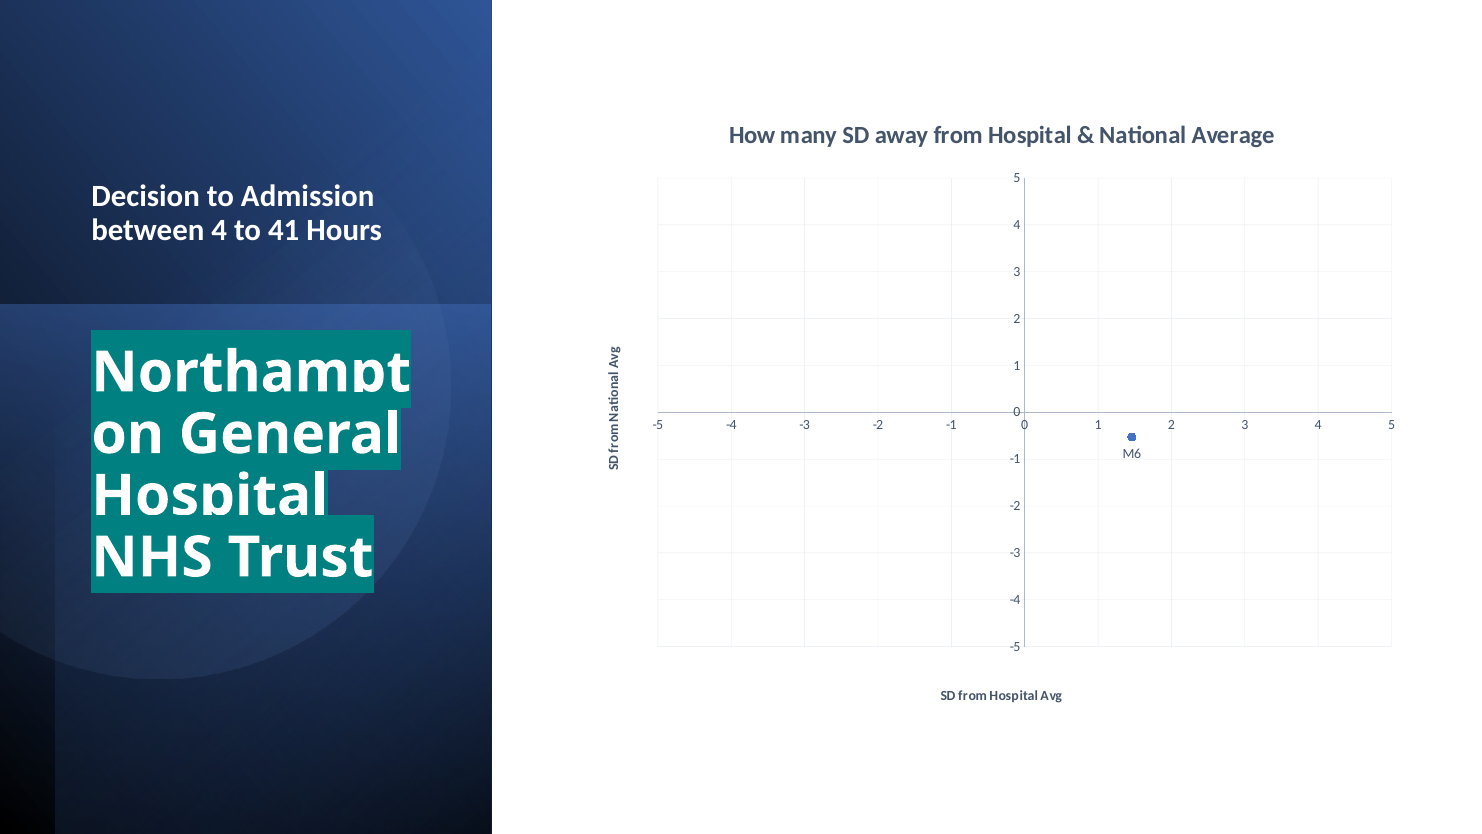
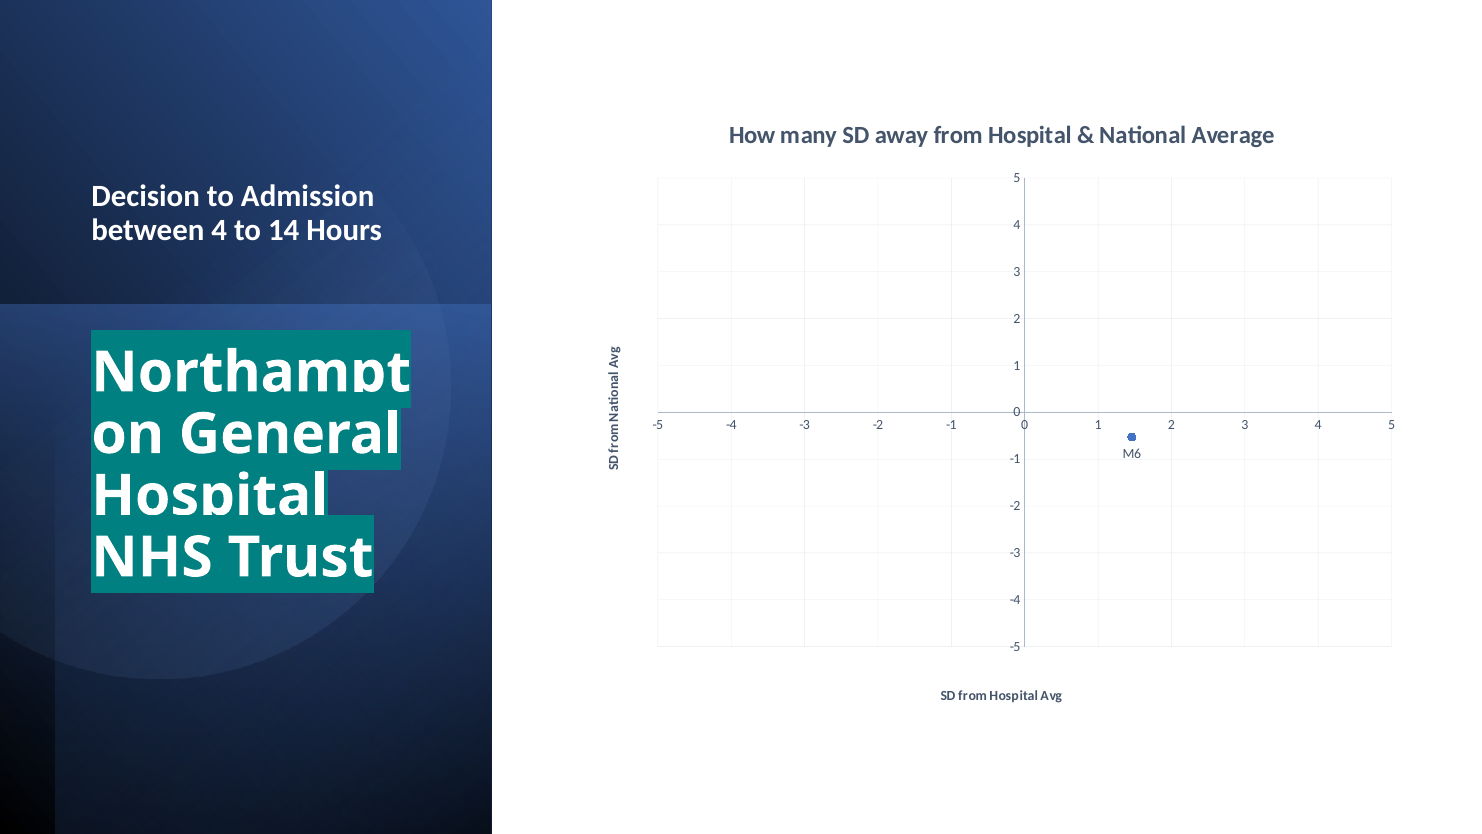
41: 41 -> 14 (284, 230)
